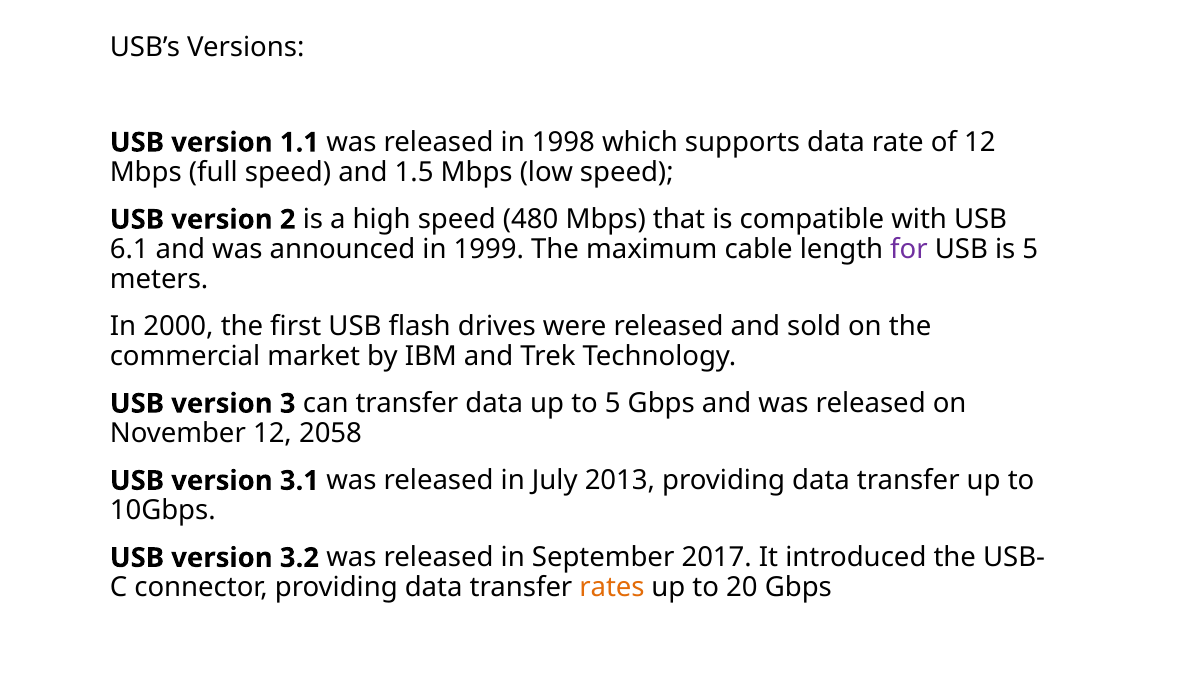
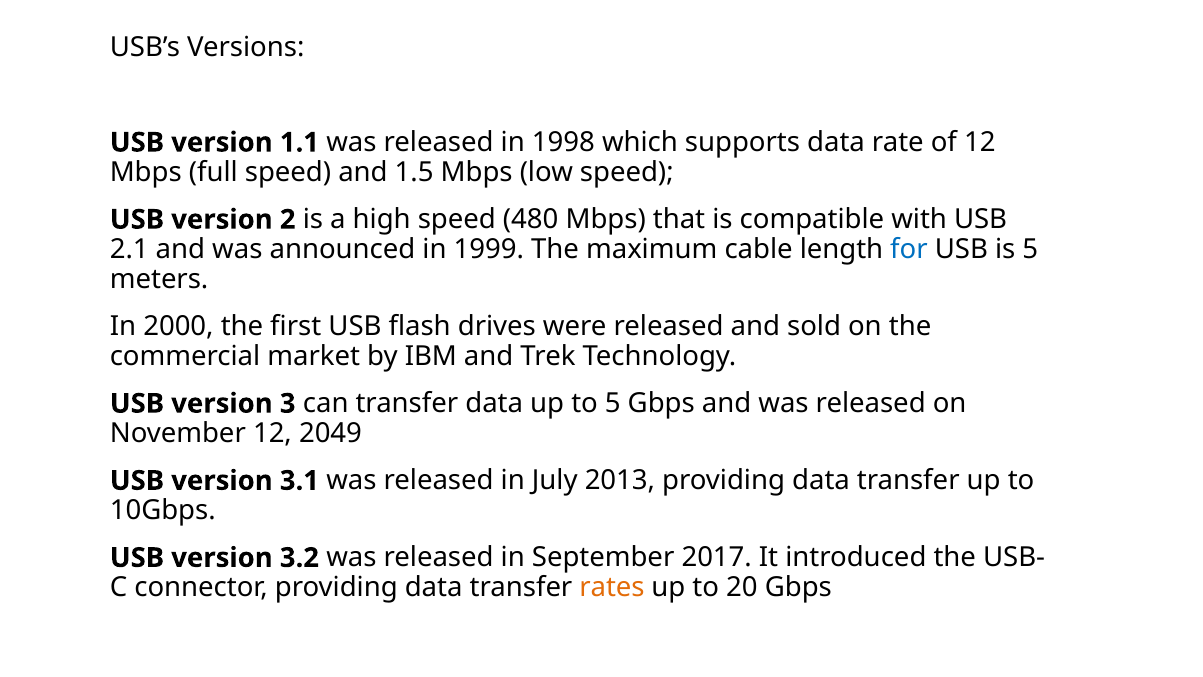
6.1: 6.1 -> 2.1 (129, 249)
for colour: purple -> blue (909, 249)
2058: 2058 -> 2049 (331, 433)
